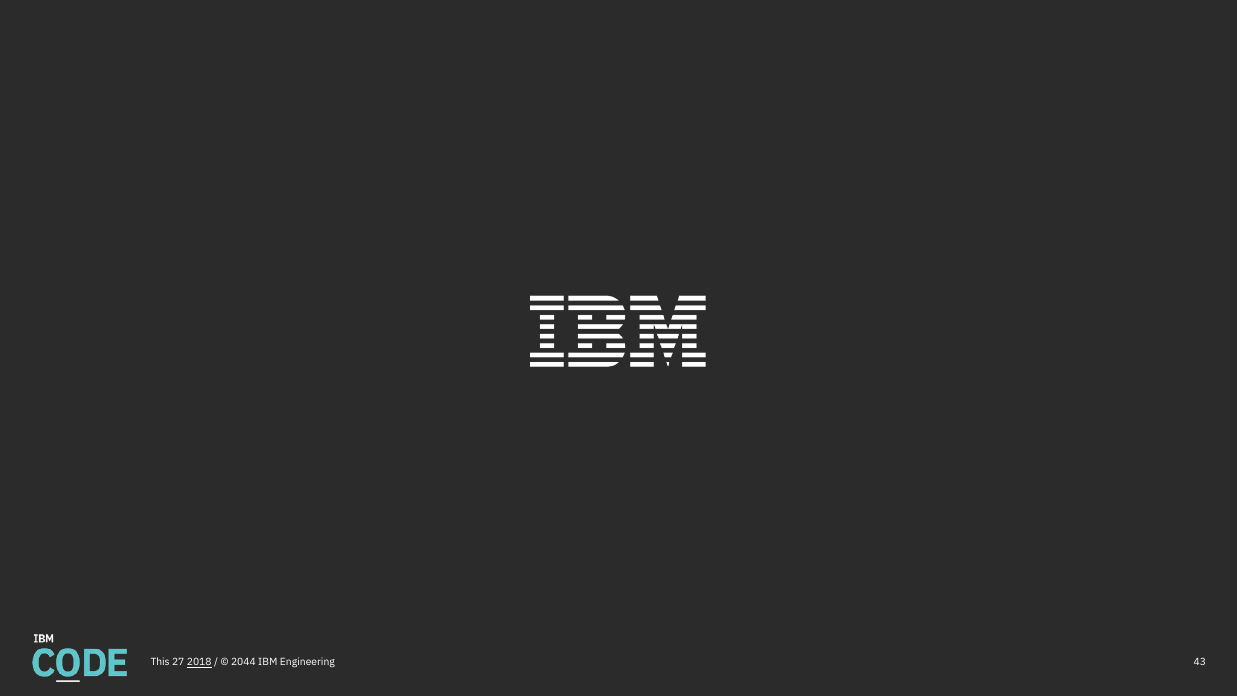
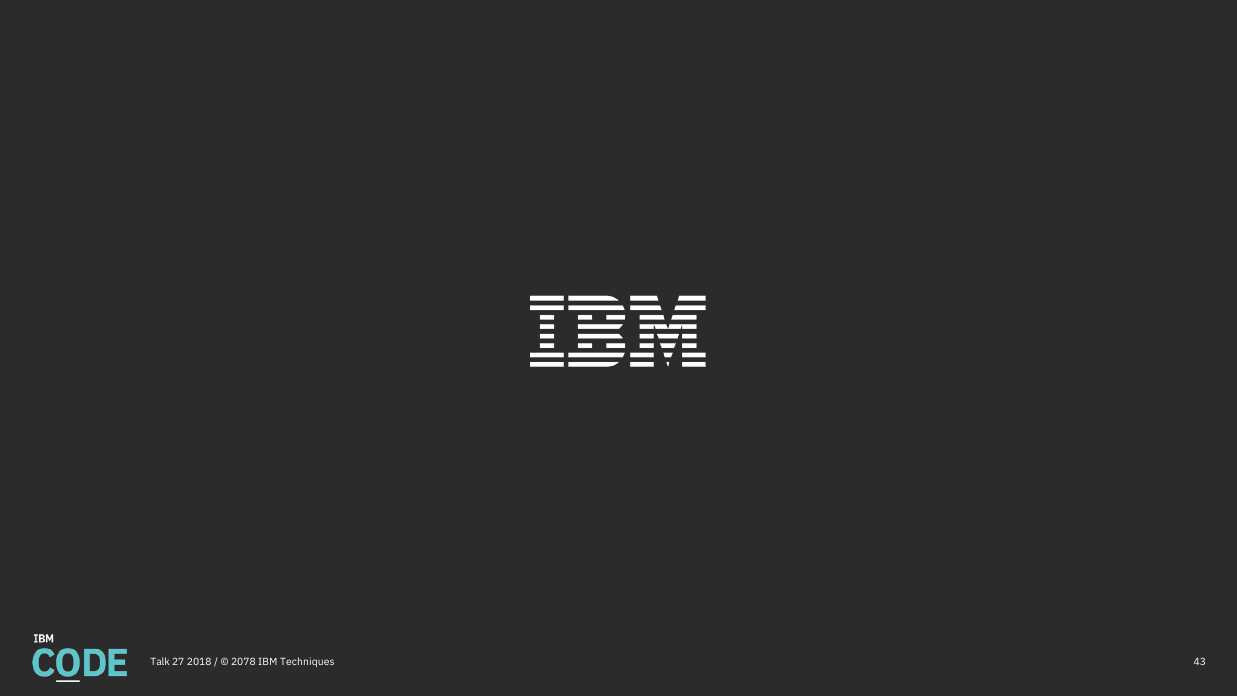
This: This -> Talk (160, 662)
2018 underline: present -> none (199, 662)
2044: 2044 -> 2078 (243, 662)
Engineering: Engineering -> Techniques (307, 662)
